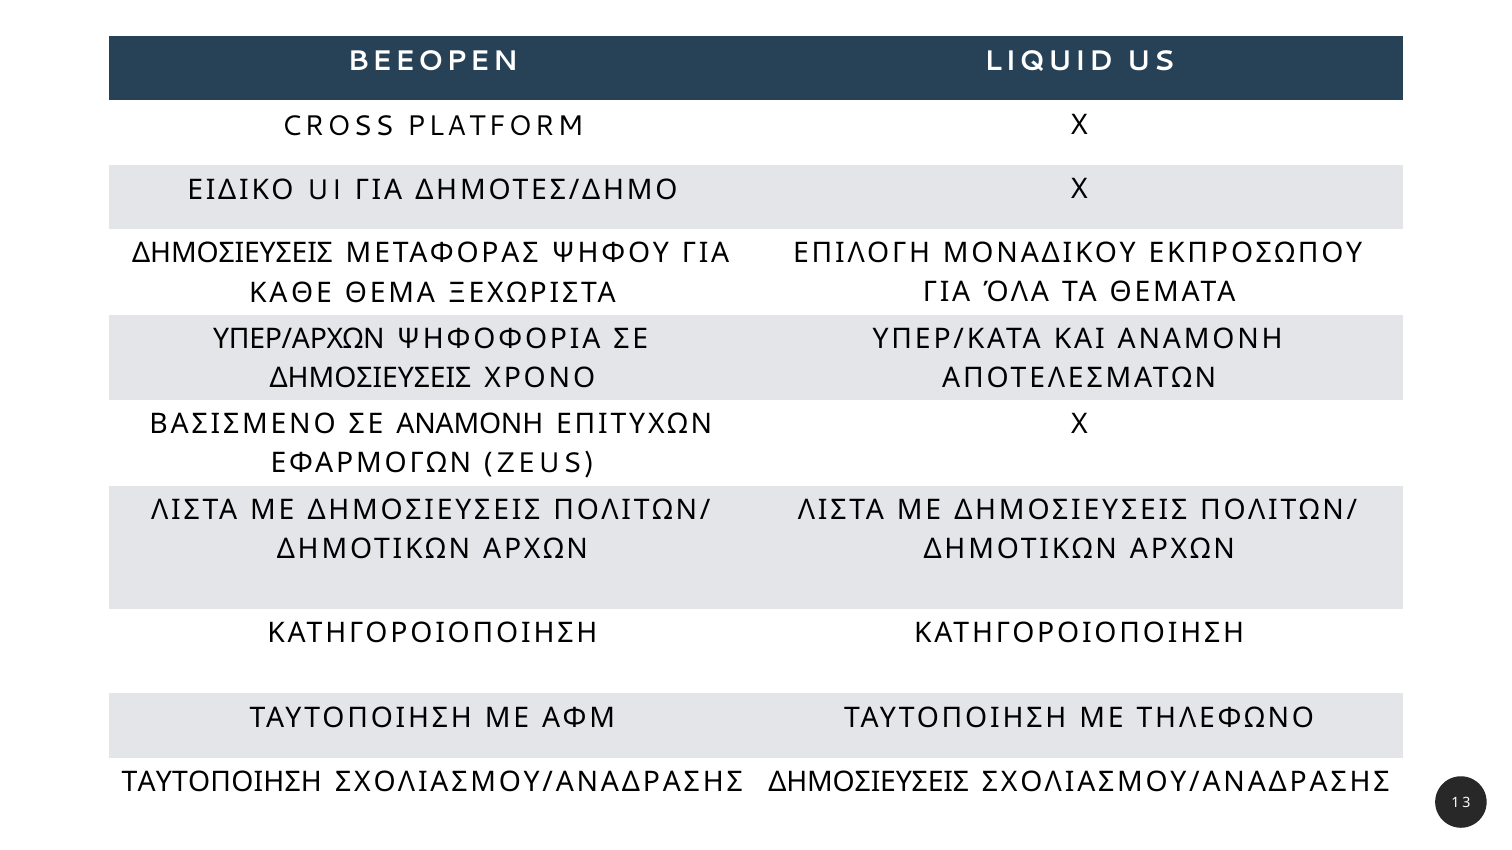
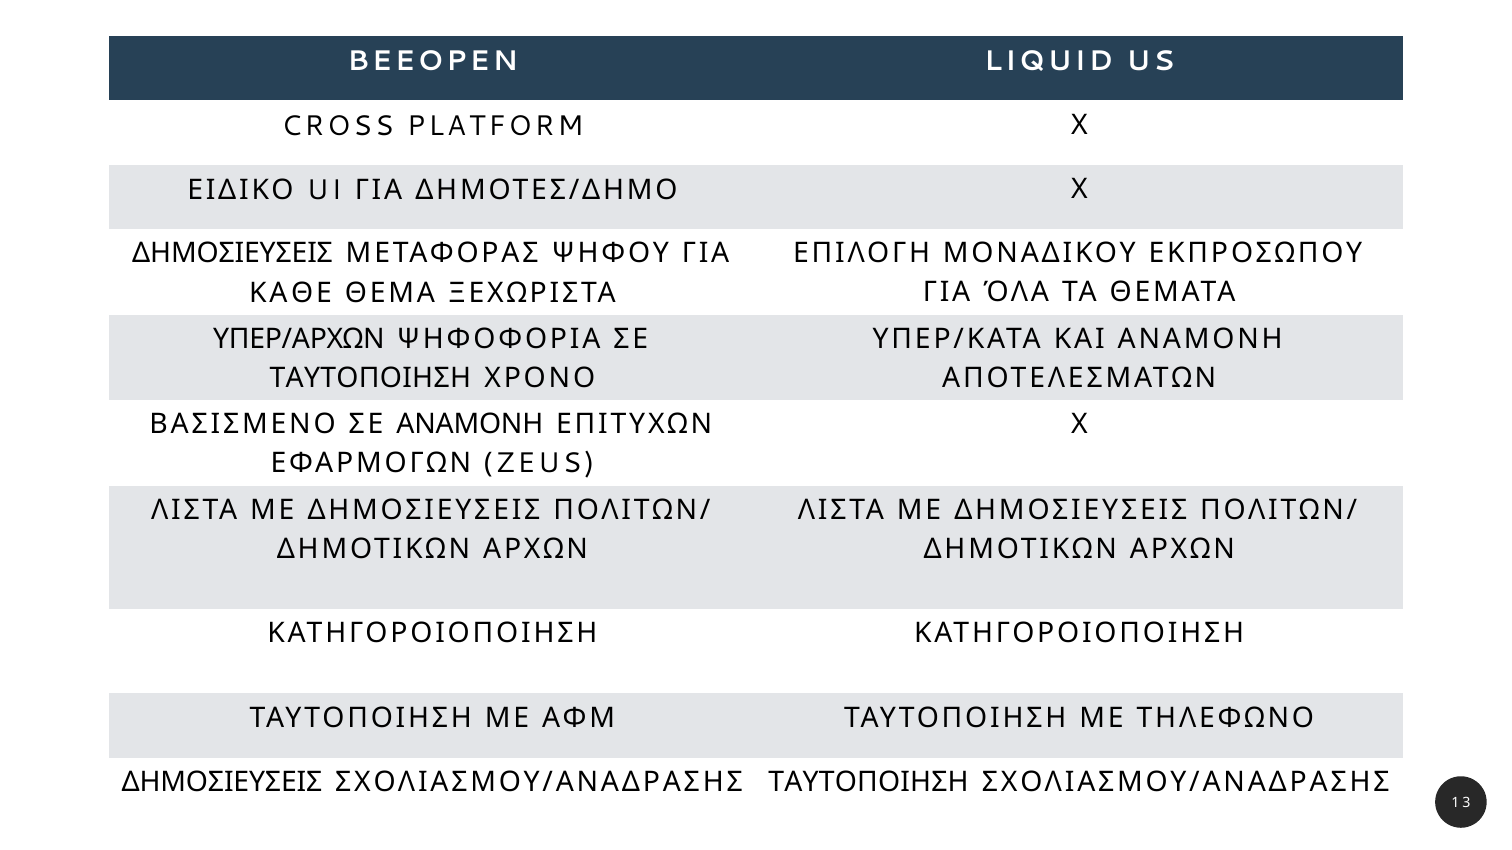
ΔΗΜΟΣΙΕΥΣΕΙΣ: ΔΗΜΟΣΙΕΥΣΕΙΣ -> ΤΑΥΤΟΠΟΙΗΣΗ (370, 379)
ΤΑΥΤΟΠΟΙΗΣΗ: ΤΑΥΤΟΠΟΙΗΣΗ -> ΔΗΜΟΣΙΕΥΣΕΙΣ (222, 783)
ΣΧΟΛΙΑΣΜΟΥ/ΑΝΑΔΡΑΣΗΣ ΔΗΜΟΣΙΕΥΣΕΙΣ: ΔΗΜΟΣΙΕΥΣΕΙΣ -> ΤΑΥΤΟΠΟΙΗΣΗ (869, 783)
